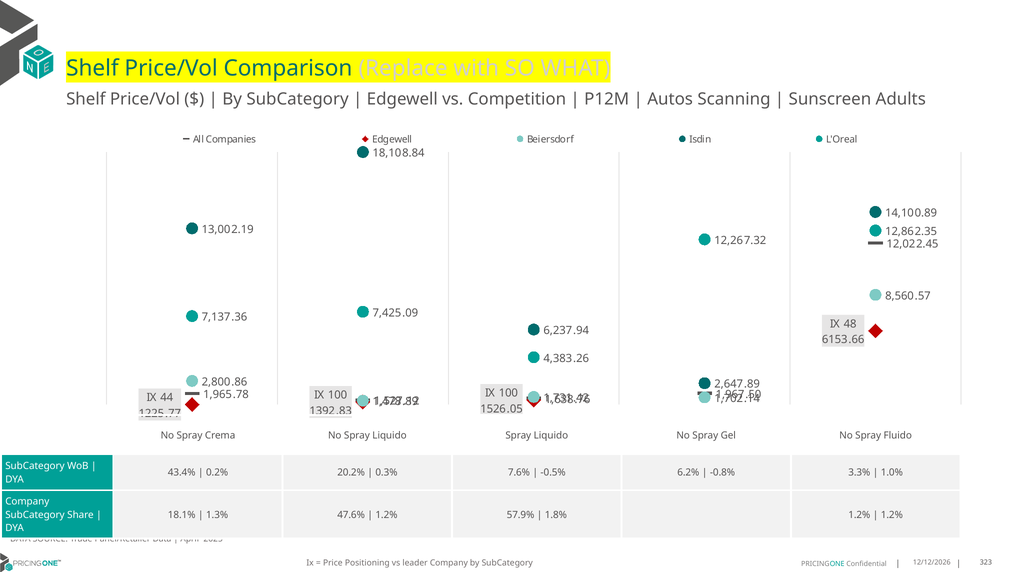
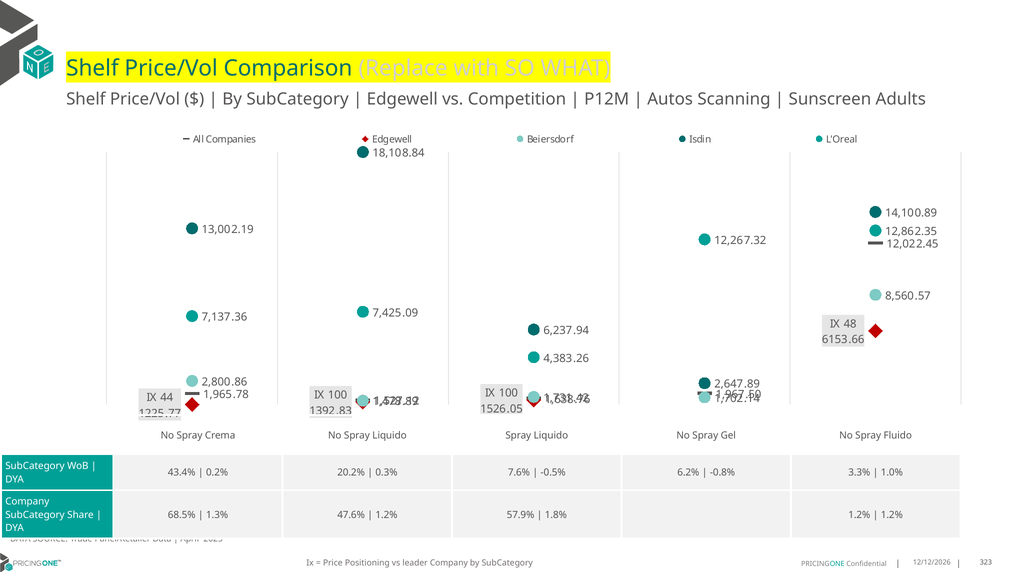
18.1%: 18.1% -> 68.5% (182, 515)
